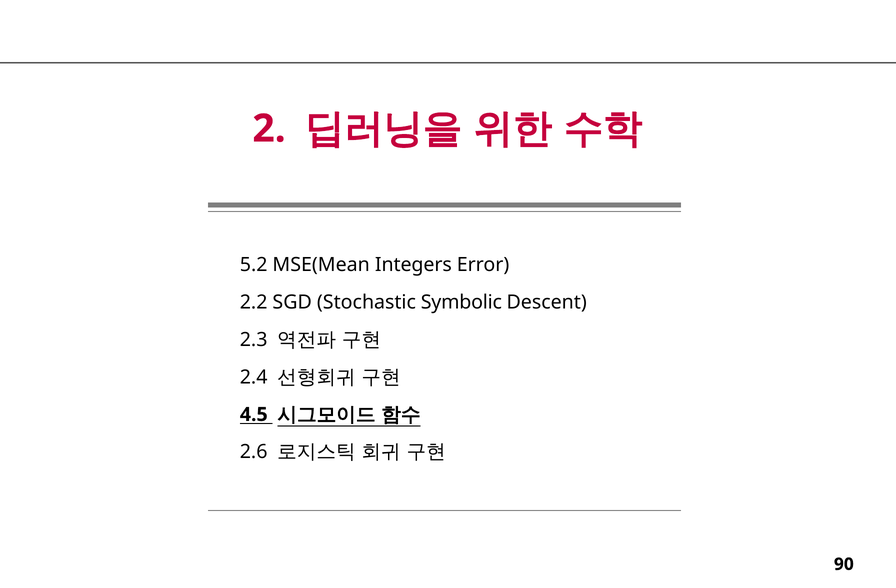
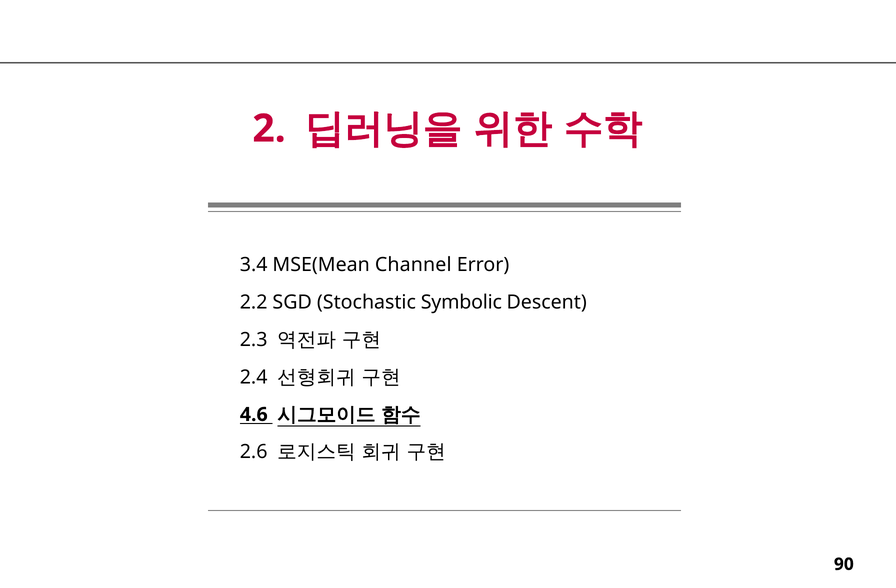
5.2: 5.2 -> 3.4 (254, 265)
Integers: Integers -> Channel (413, 265)
4.5: 4.5 -> 4.6 (254, 415)
